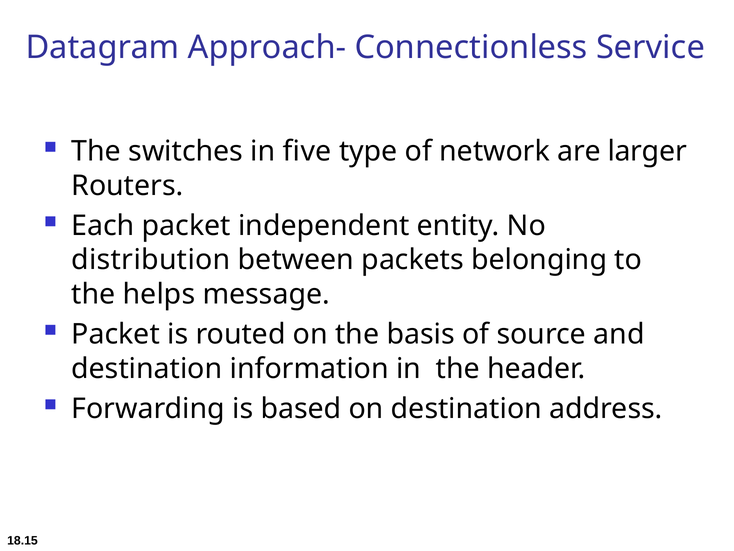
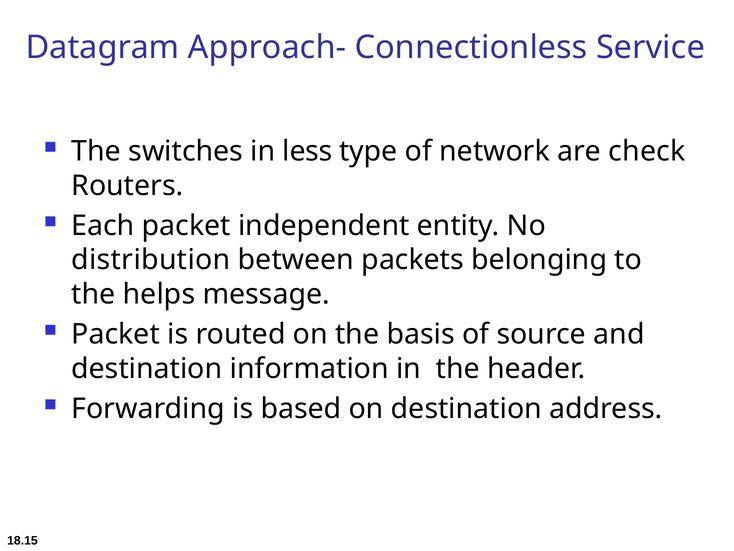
five: five -> less (307, 151)
larger: larger -> check (647, 151)
